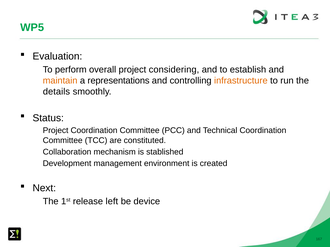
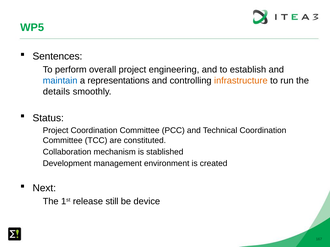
Evaluation: Evaluation -> Sentences (57, 56)
considering: considering -> engineering (174, 70)
maintain colour: orange -> blue (60, 81)
left: left -> still (112, 202)
